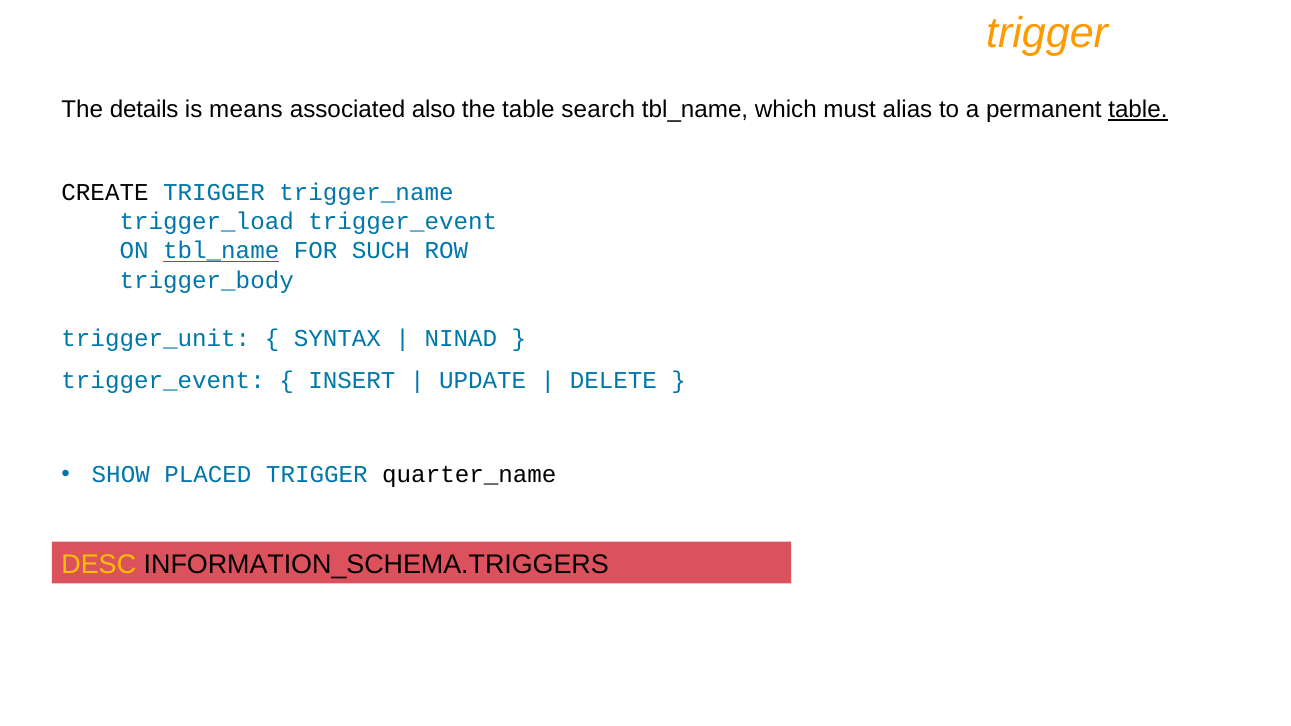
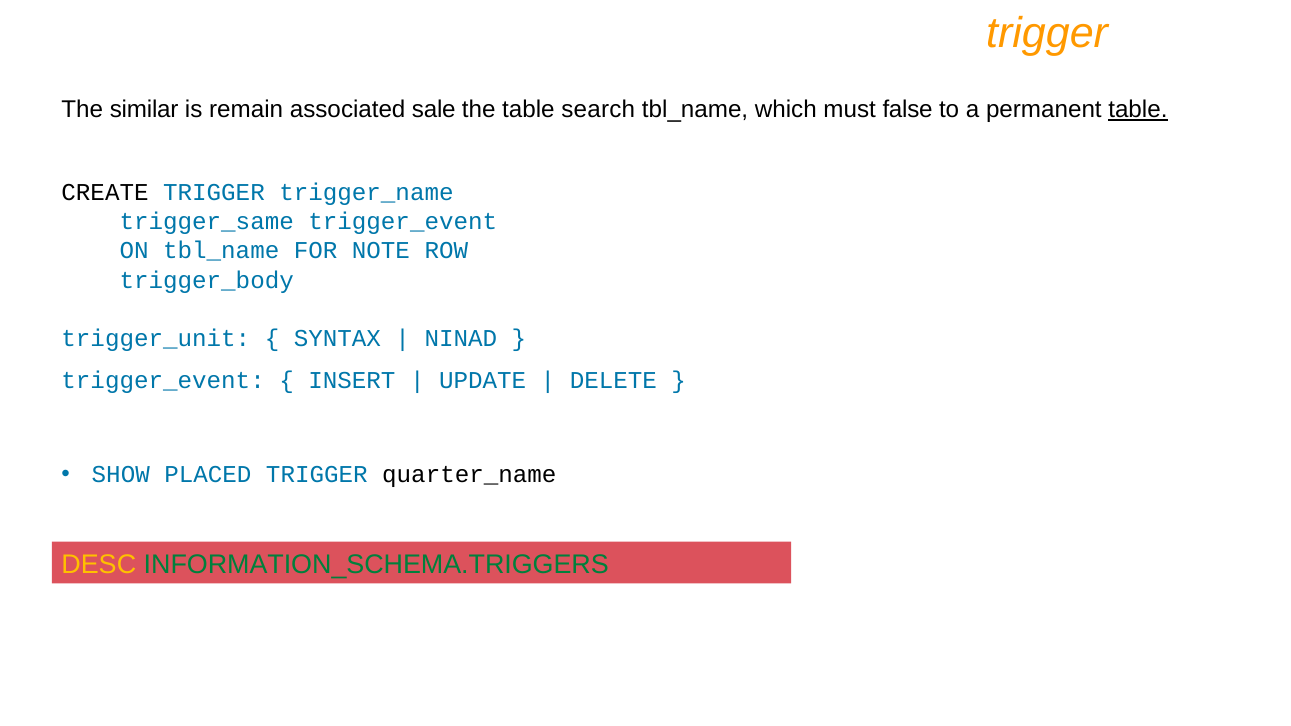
details: details -> similar (144, 110)
means: means -> remain (246, 110)
also: also -> sale (434, 110)
alias: alias -> false (908, 110)
trigger_load: trigger_load -> trigger_same (207, 222)
tbl_name underline: present -> none (221, 251)
SUCH: SUCH -> NOTE (381, 251)
INFORMATION_SCHEMA.TRIGGERS colour: black -> green (376, 565)
